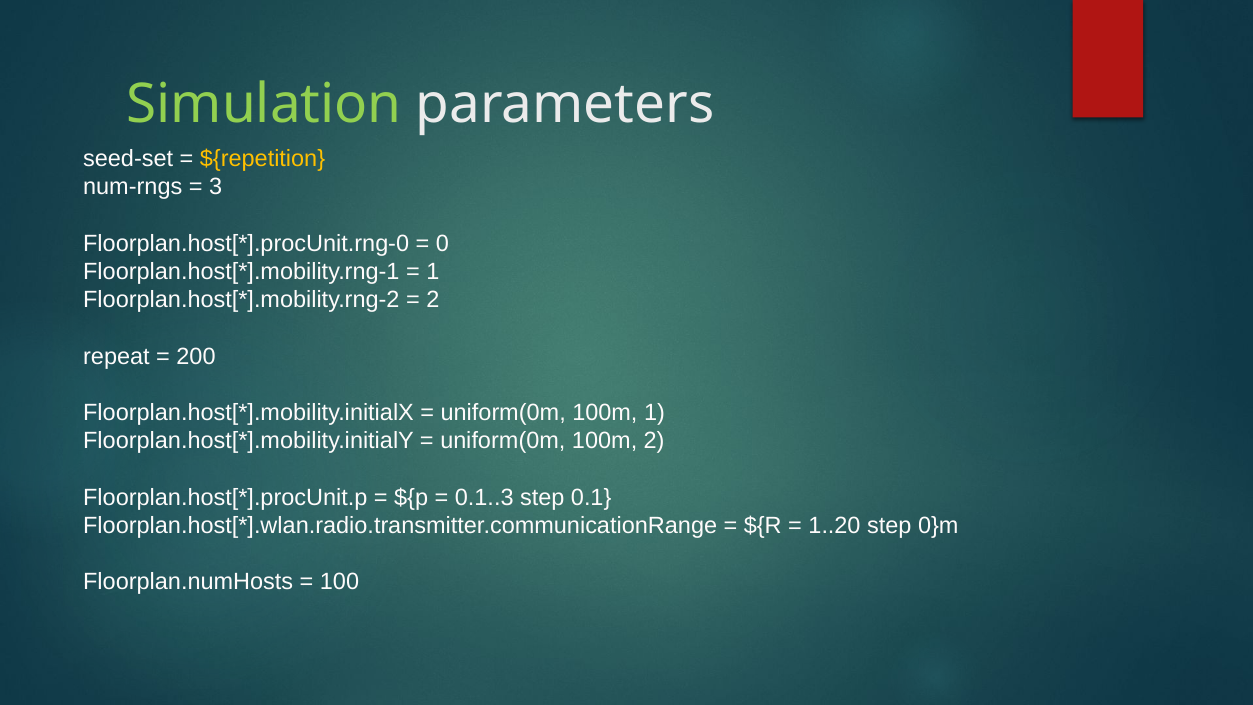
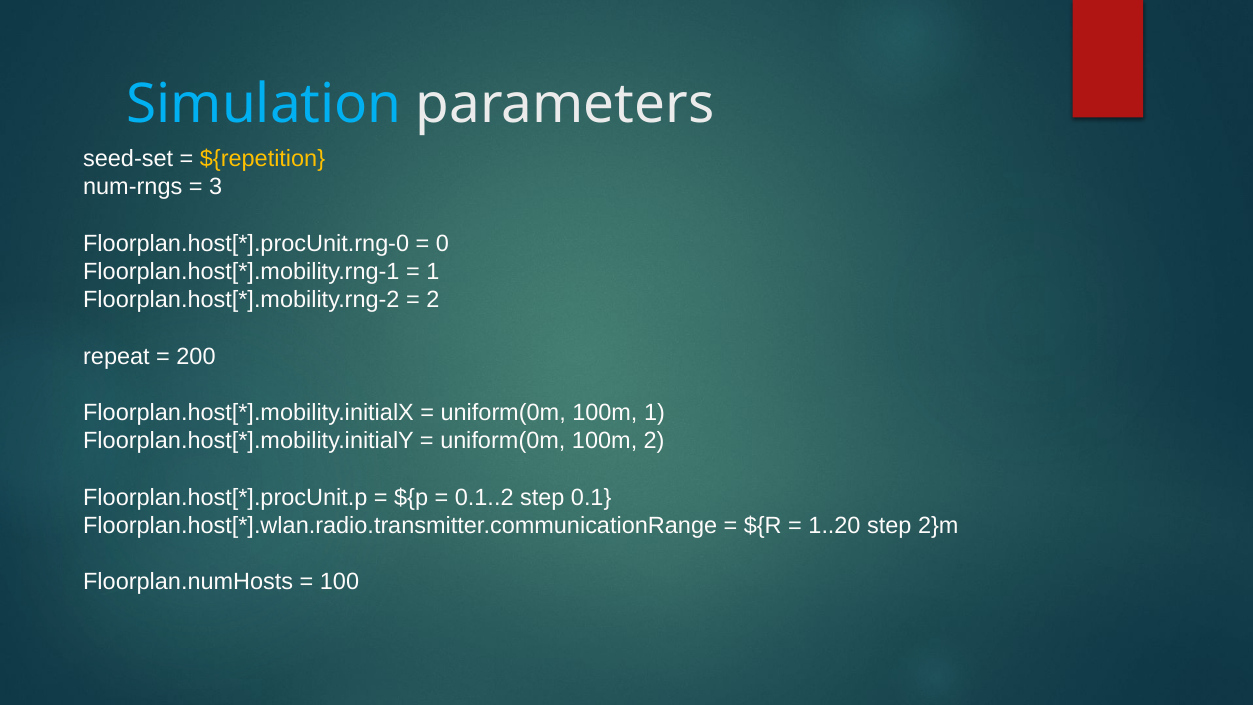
Simulation colour: light green -> light blue (264, 104)
0.1..3: 0.1..3 -> 0.1..2 (484, 497)
0}m: 0}m -> 2}m (938, 525)
